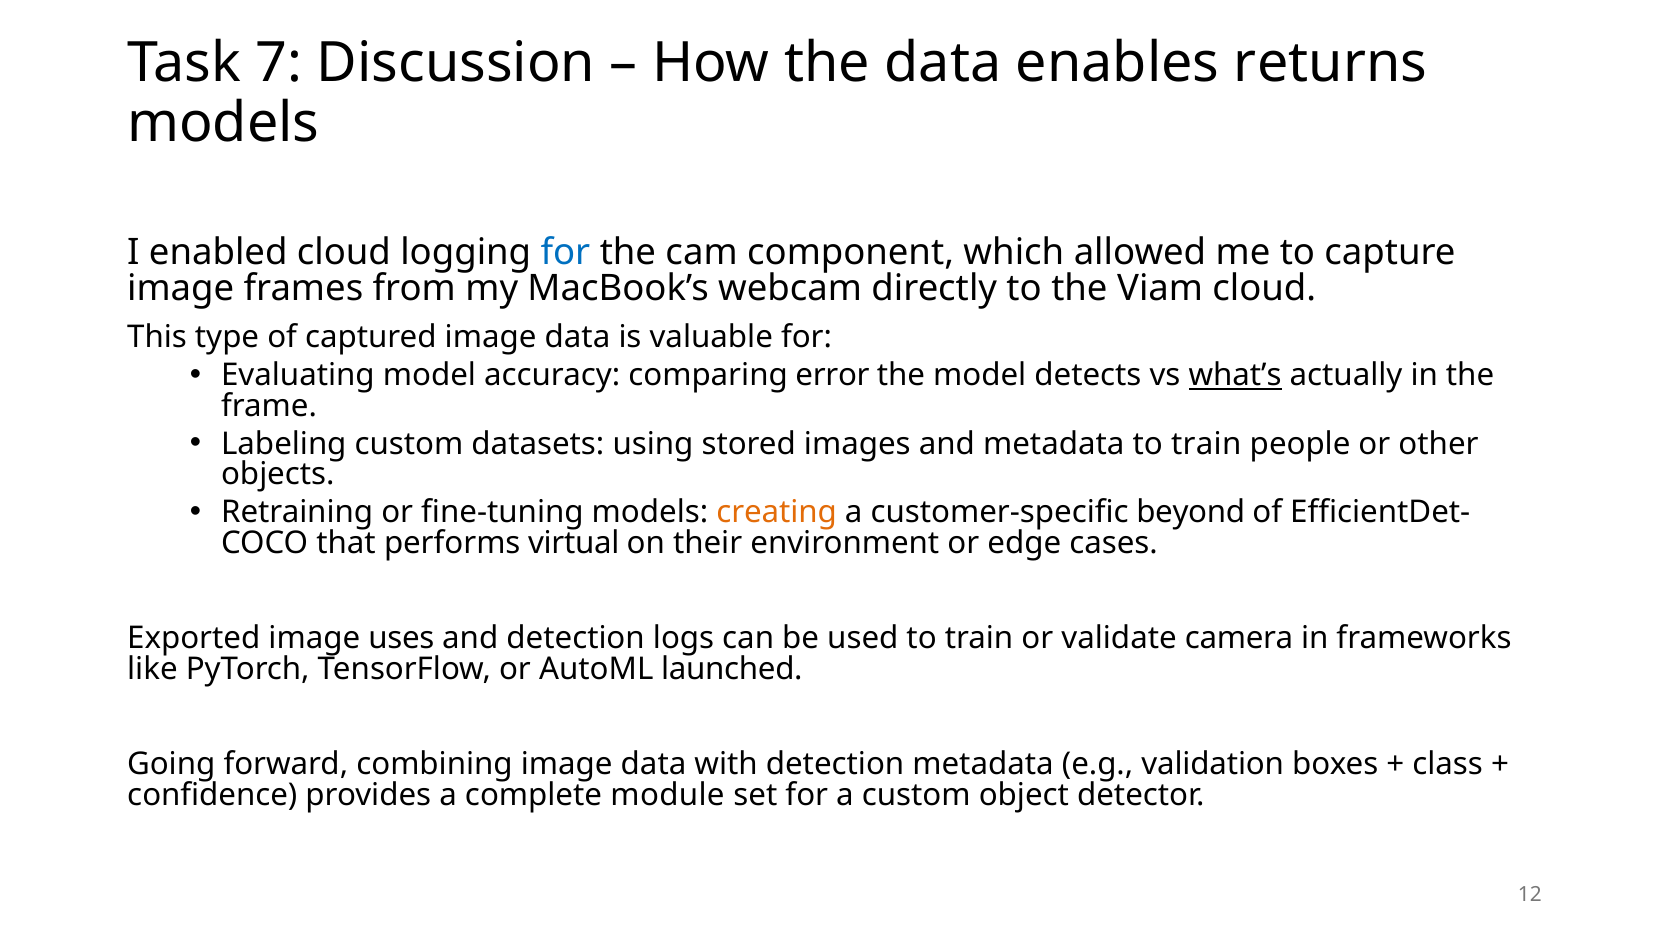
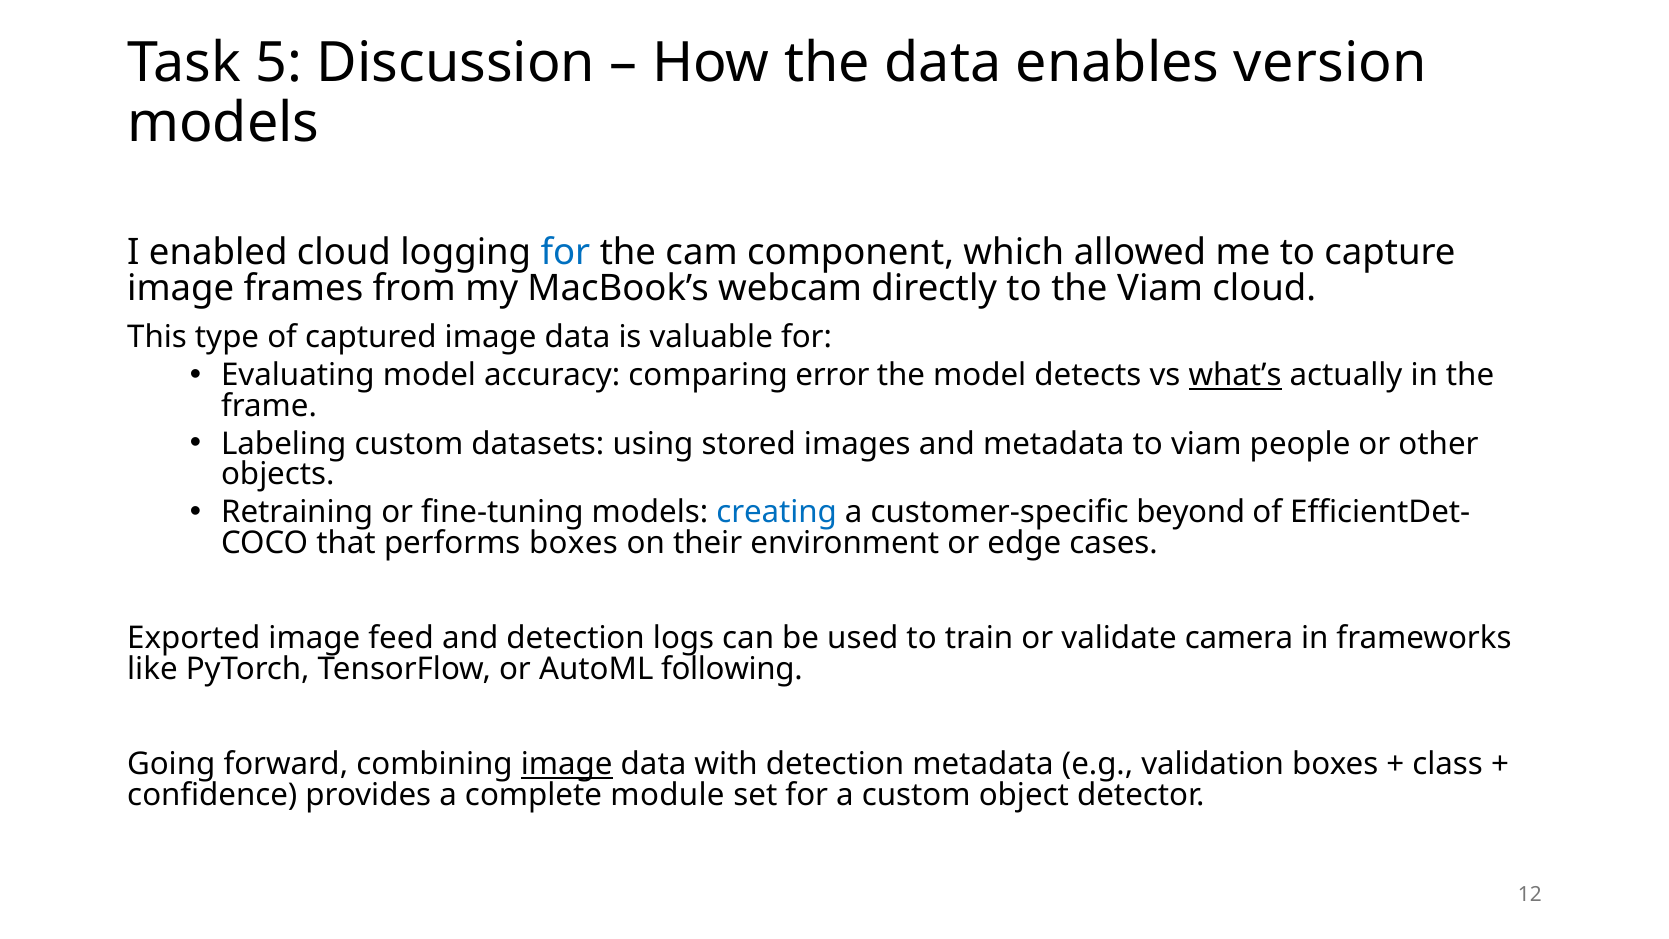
7: 7 -> 5 (279, 63)
returns: returns -> version (1331, 63)
metadata to train: train -> viam (1206, 444)
creating colour: orange -> blue (777, 513)
performs virtual: virtual -> boxes (573, 543)
uses: uses -> feed (401, 638)
launched: launched -> following (732, 669)
image underline: none -> present (567, 764)
